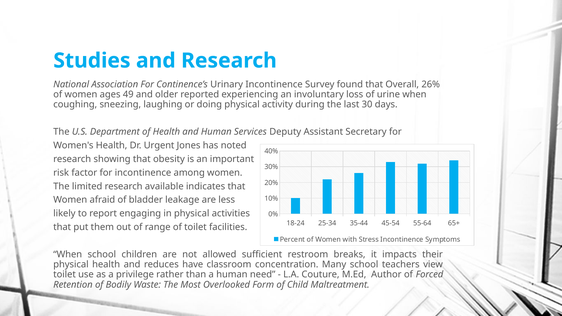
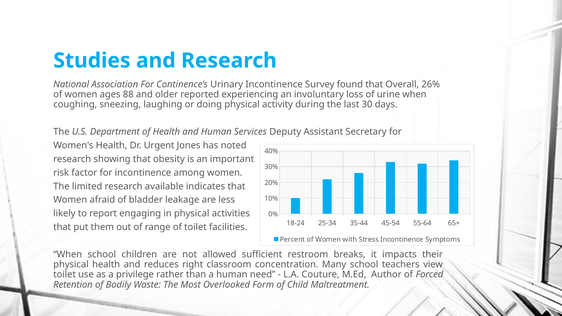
49: 49 -> 88 (128, 95)
have: have -> right (193, 265)
